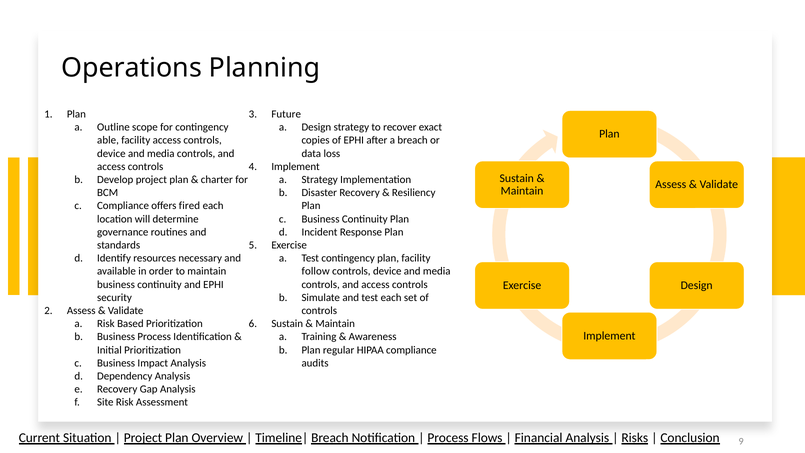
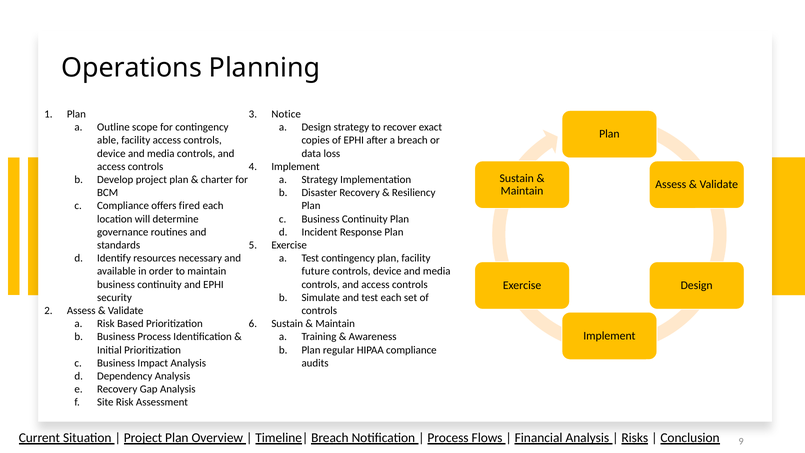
Future: Future -> Notice (286, 114)
follow: follow -> future (316, 271)
